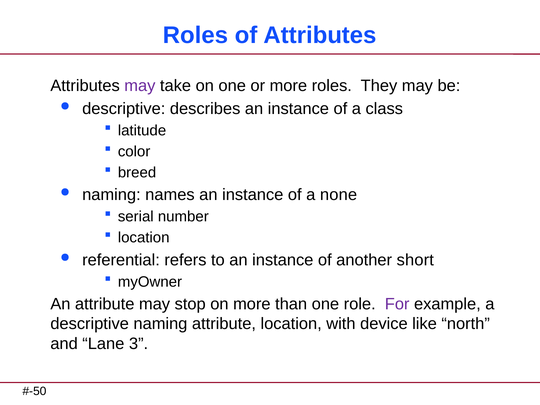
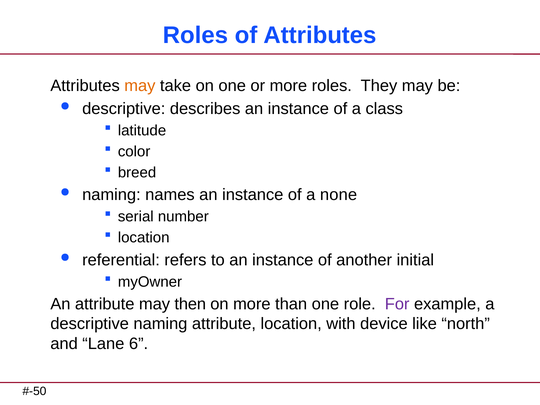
may colour: purple -> orange (140, 86)
short: short -> initial (415, 260)
stop: stop -> then (190, 304)
3: 3 -> 6 (139, 344)
